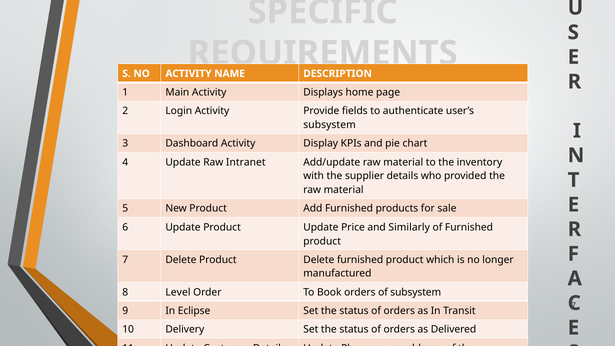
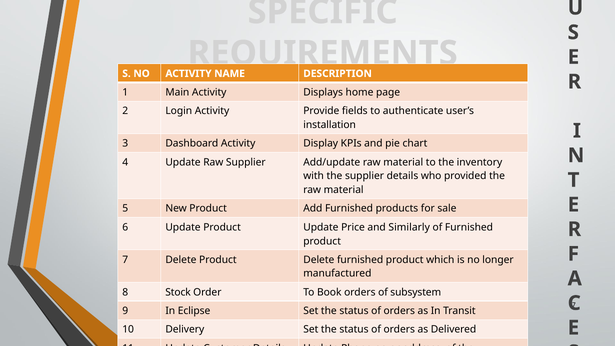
subsystem: subsystem -> installation (330, 125)
Raw Intranet: Intranet -> Supplier (246, 162)
Level: Level -> Stock (178, 292)
